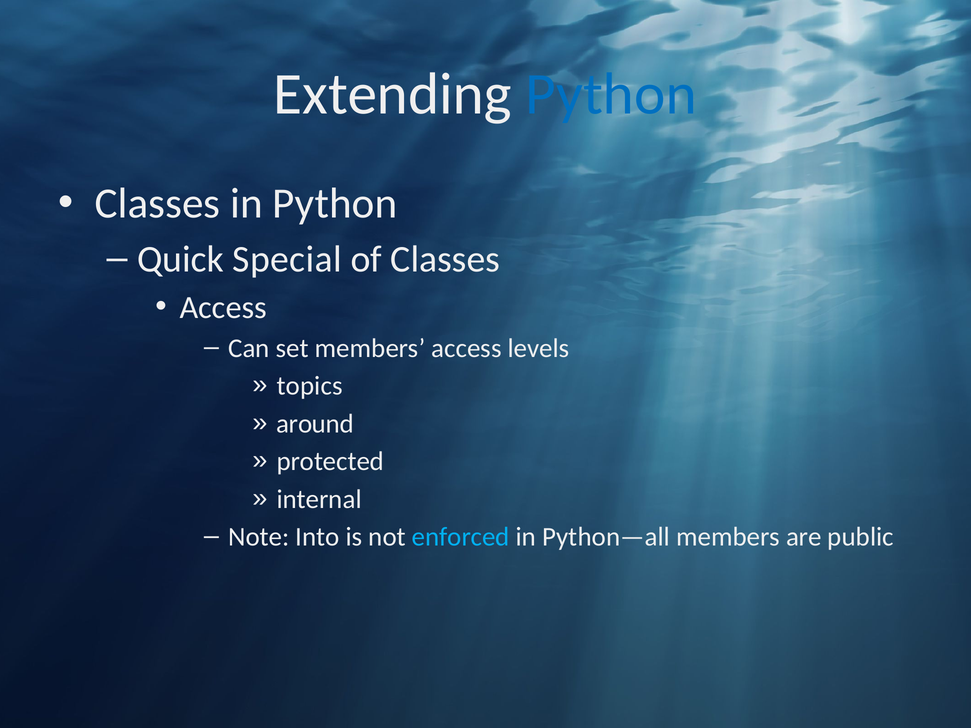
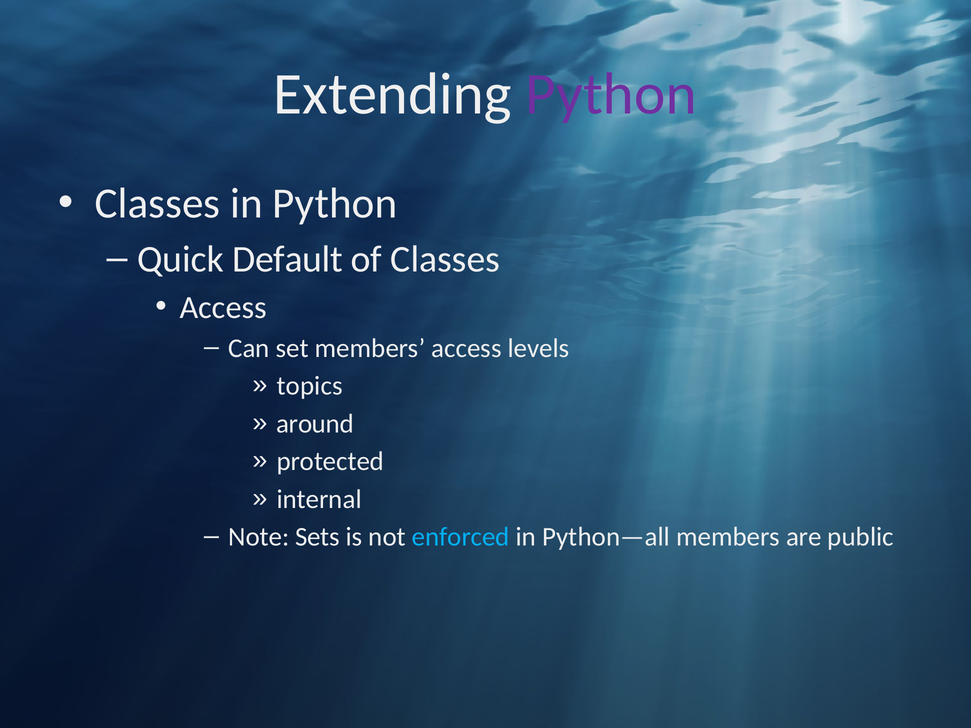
Python colour: blue -> purple (611, 94)
Special: Special -> Default (287, 259)
Into: Into -> Sets (317, 537)
